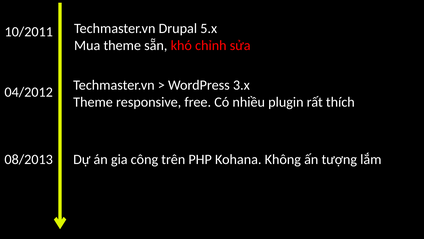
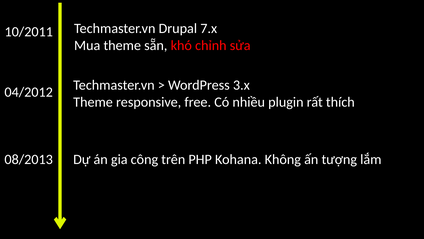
5.x: 5.x -> 7.x (209, 28)
